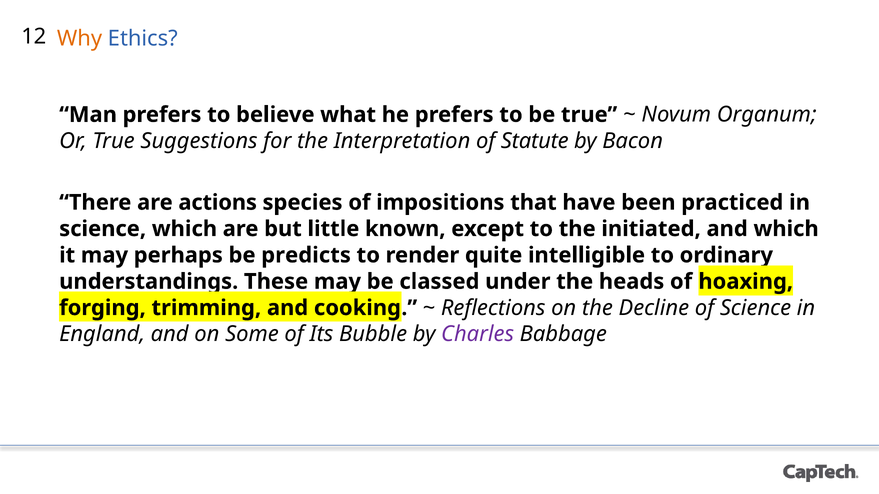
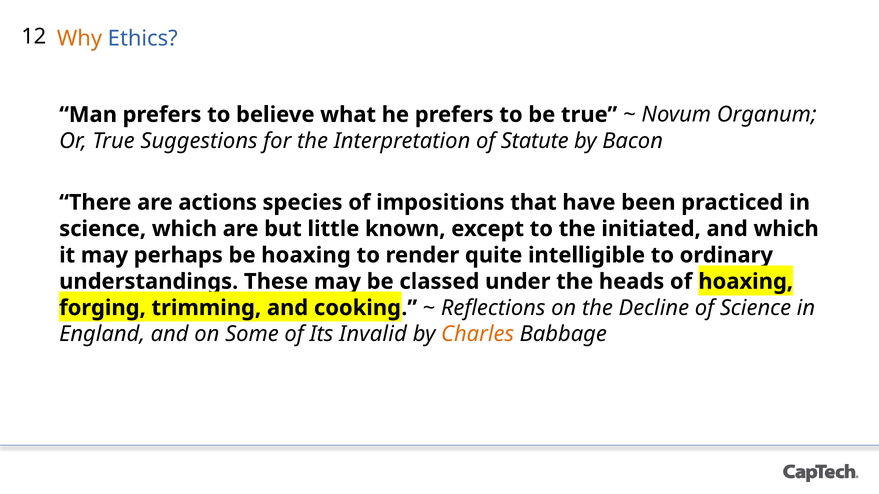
be predicts: predicts -> hoaxing (306, 255)
Bubble: Bubble -> Invalid (373, 335)
Charles colour: purple -> orange (478, 335)
